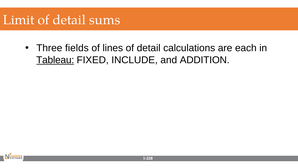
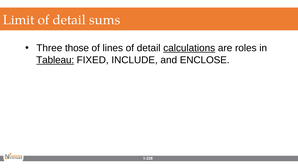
fields: fields -> those (77, 48)
calculations underline: none -> present (189, 48)
each: each -> roles (246, 48)
ADDITION: ADDITION -> ENCLOSE (205, 60)
